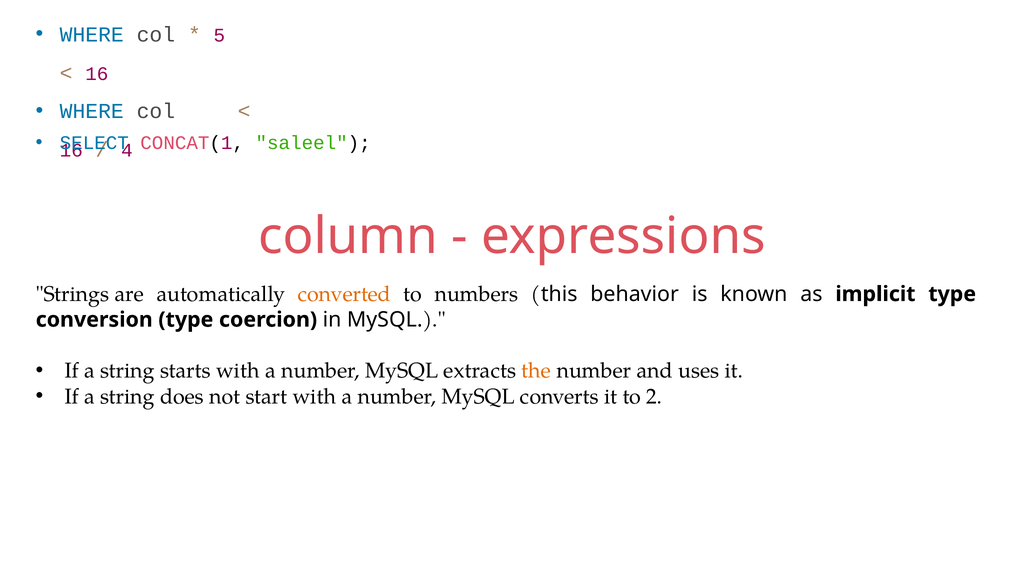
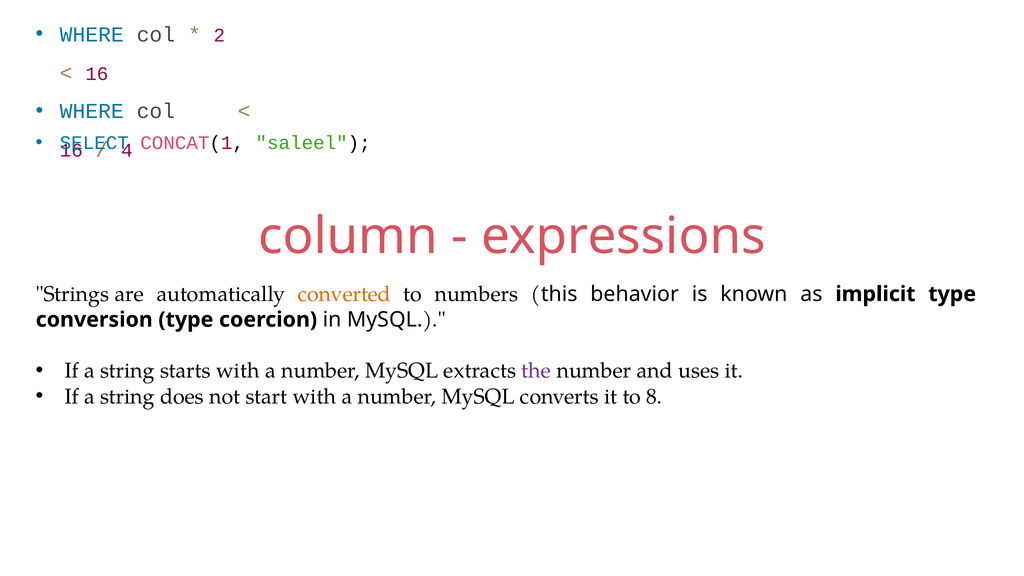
5: 5 -> 2 (219, 35)
the colour: orange -> purple (536, 371)
2: 2 -> 8 (654, 397)
